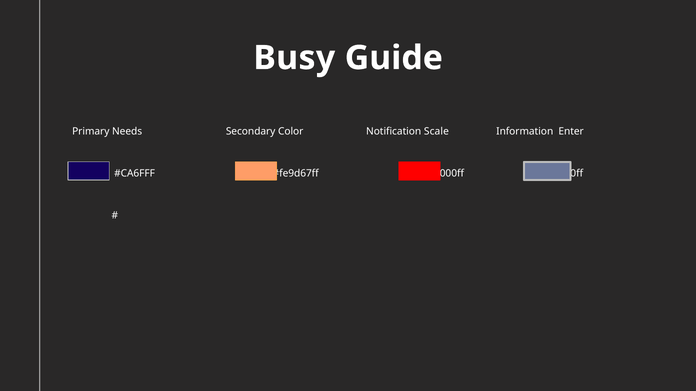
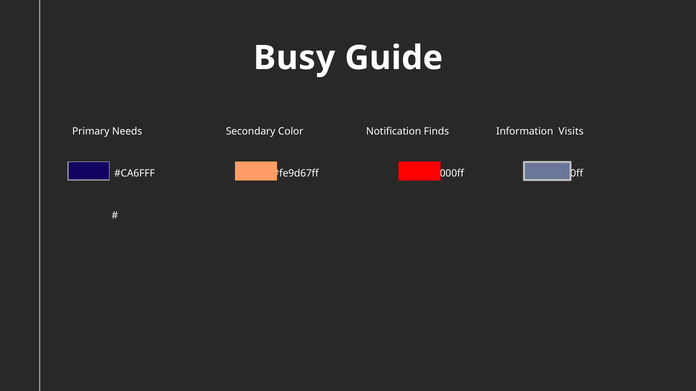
Scale: Scale -> Finds (436, 132)
Enter: Enter -> Visits (571, 132)
